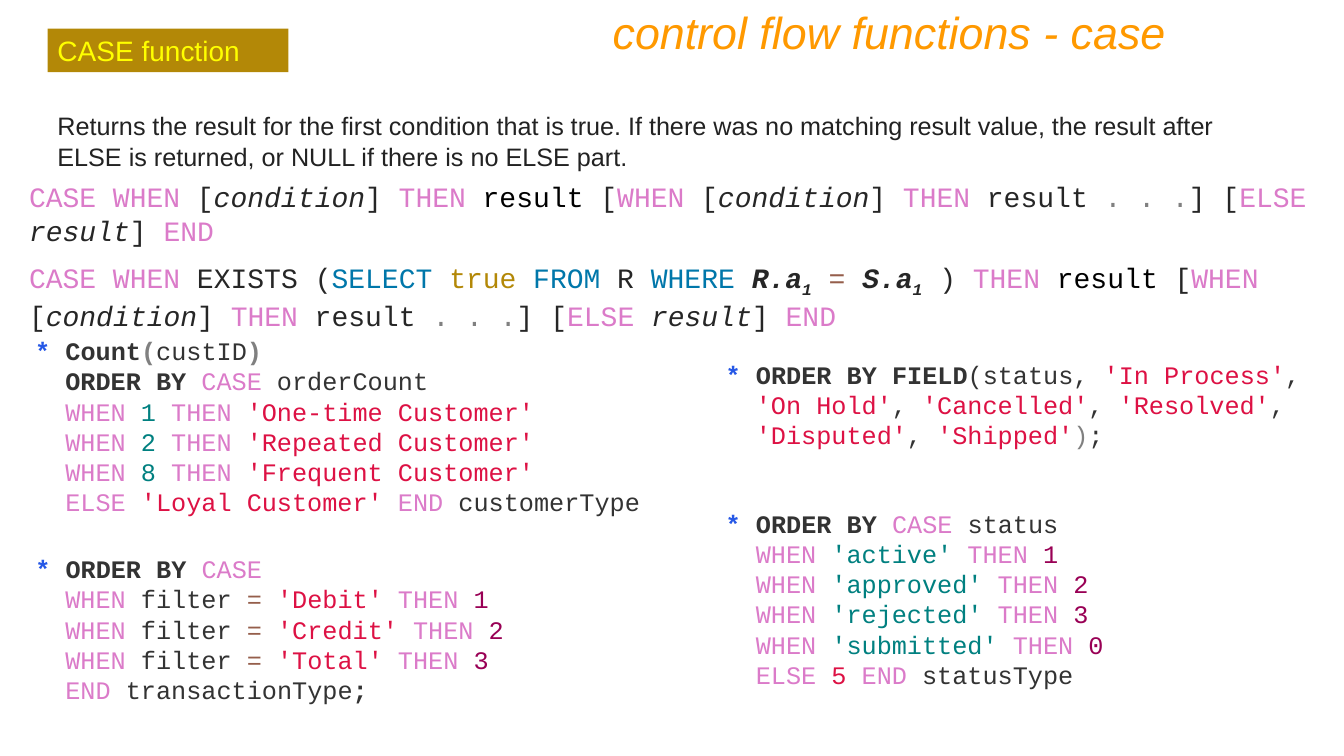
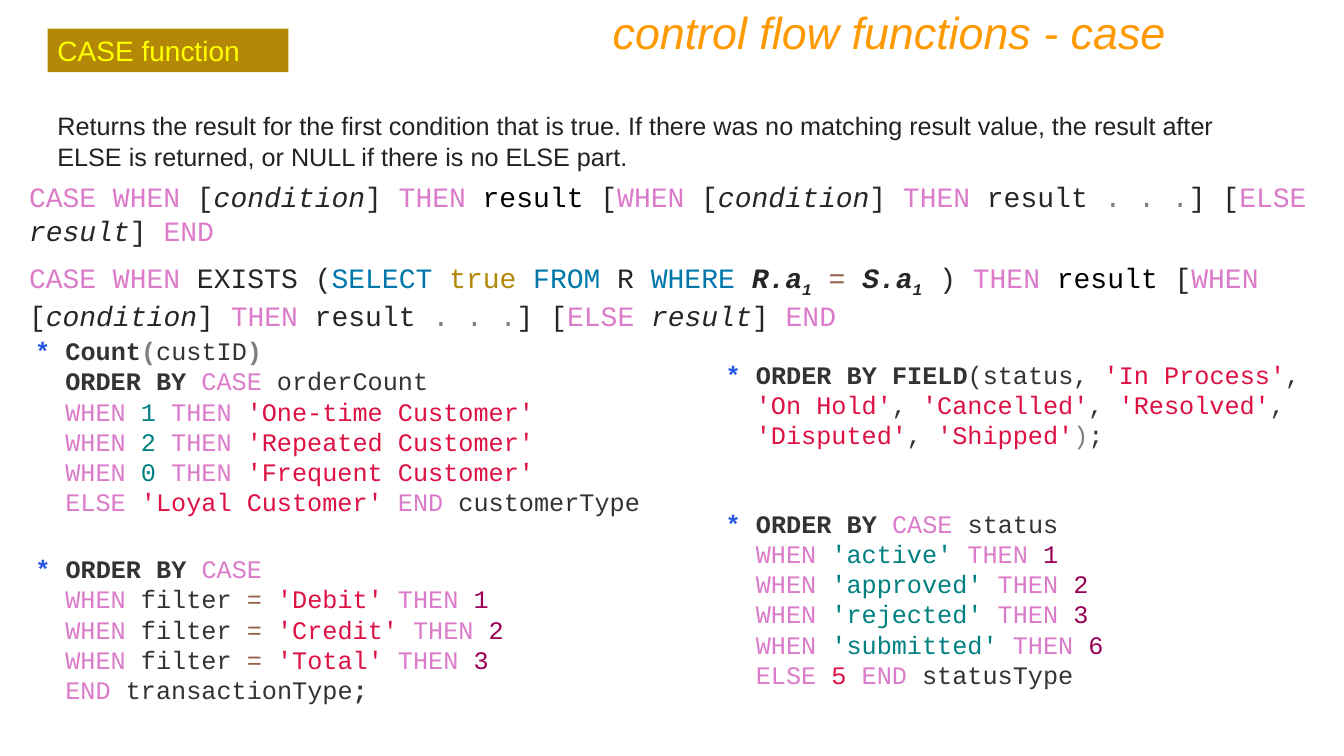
8: 8 -> 0 (148, 473)
0: 0 -> 6 (1096, 646)
